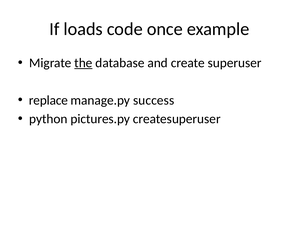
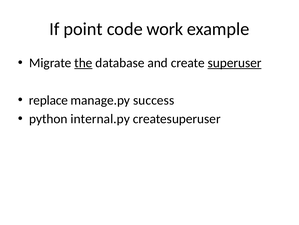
loads: loads -> point (83, 29)
once: once -> work (165, 29)
superuser underline: none -> present (235, 63)
pictures.py: pictures.py -> internal.py (100, 119)
